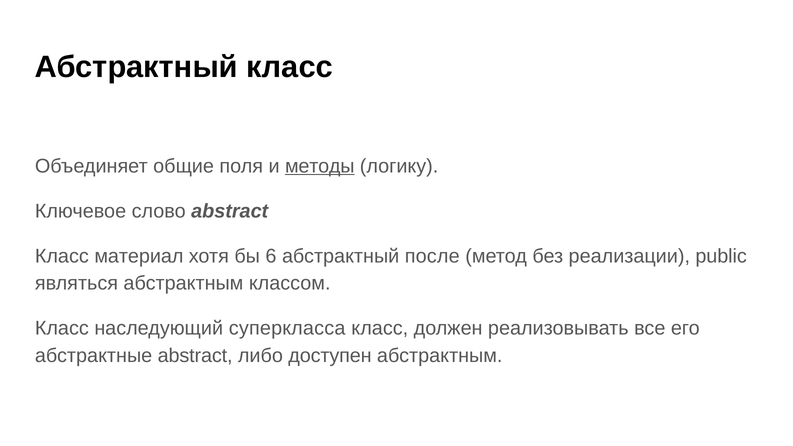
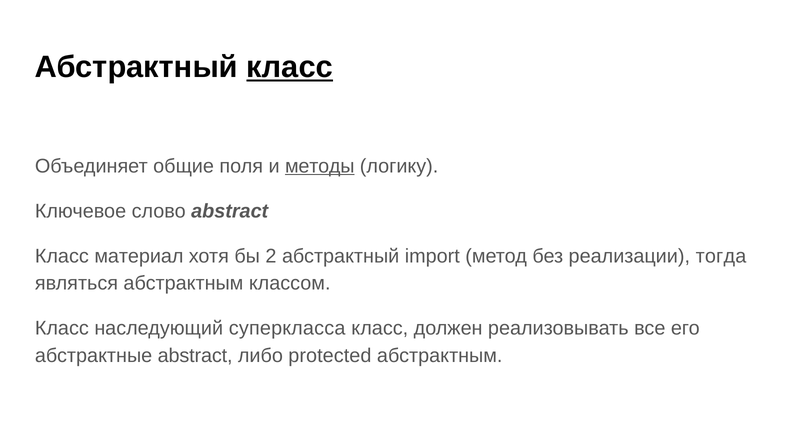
класс underline: none -> present (290, 67)
6: 6 -> 2 (271, 256)
после: после -> import (432, 256)
public: public -> тогда (721, 256)
доступен: доступен -> protected (330, 356)
